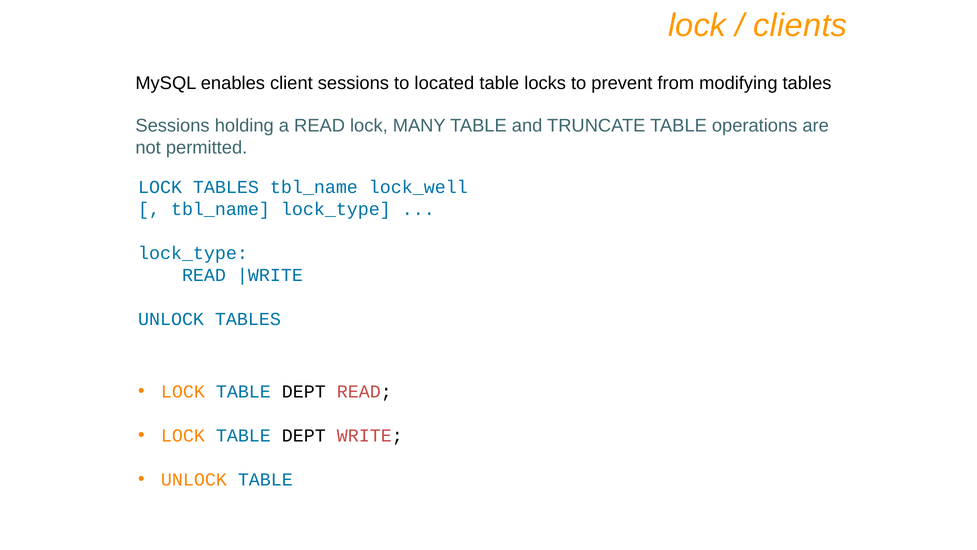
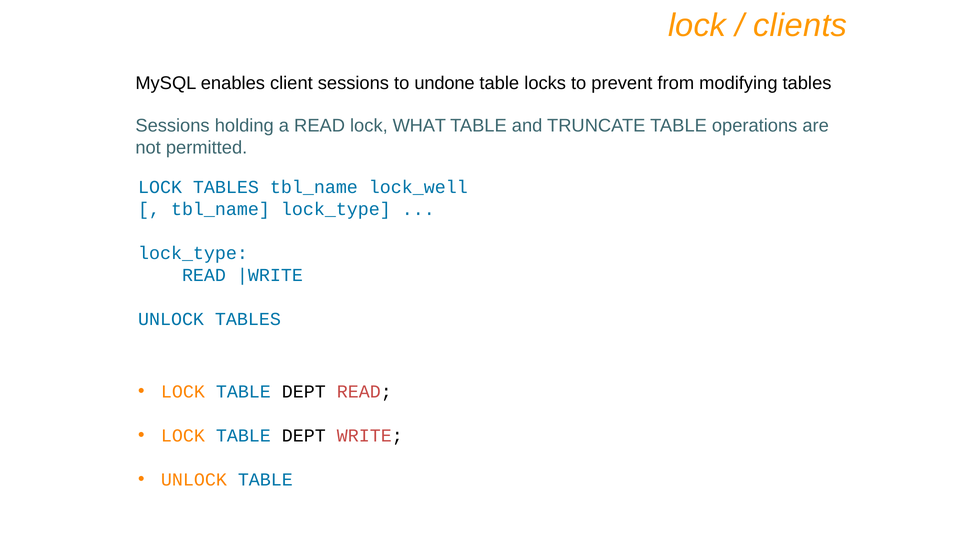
located: located -> undone (445, 83)
MANY: MANY -> WHAT (419, 126)
